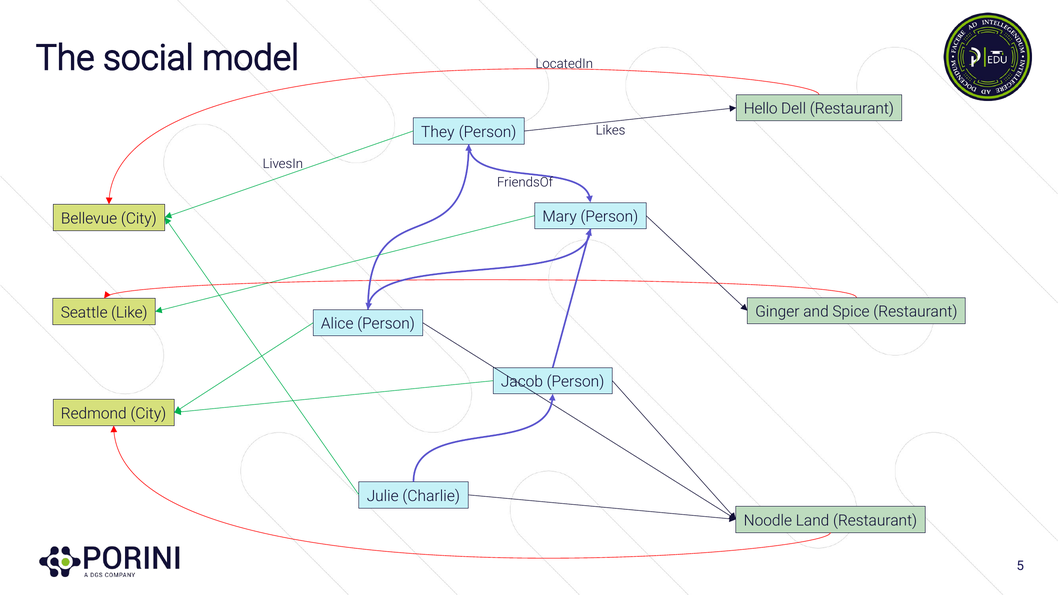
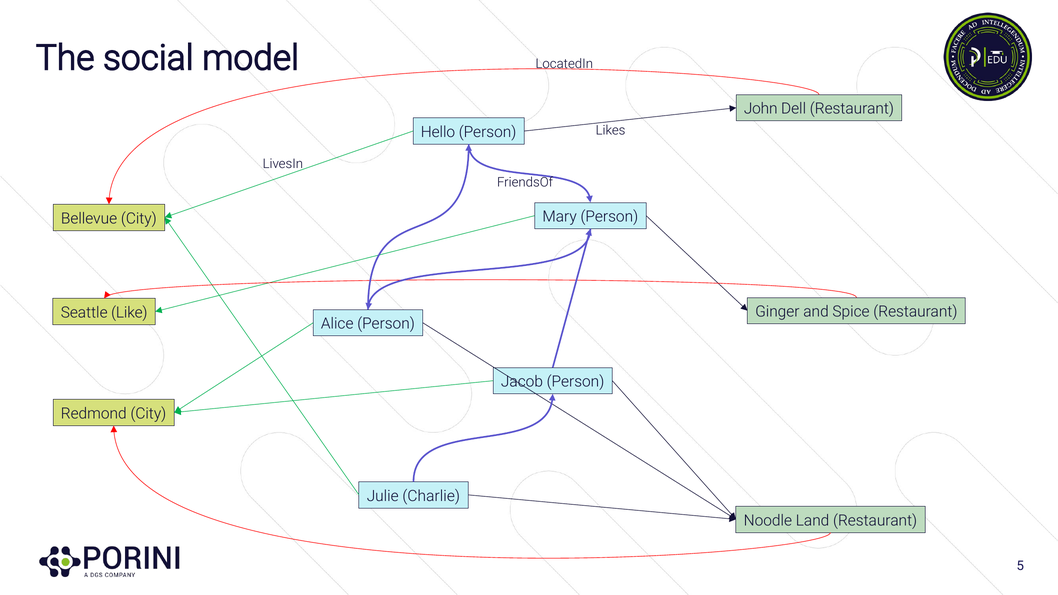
Hello: Hello -> John (761, 109)
They: They -> Hello (438, 132)
